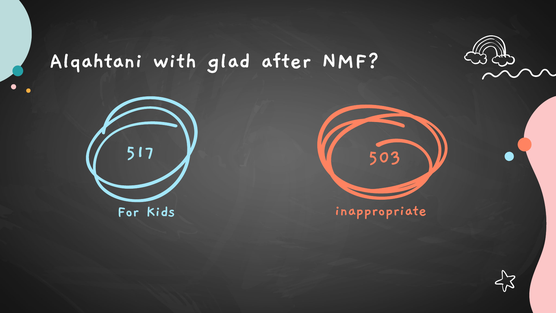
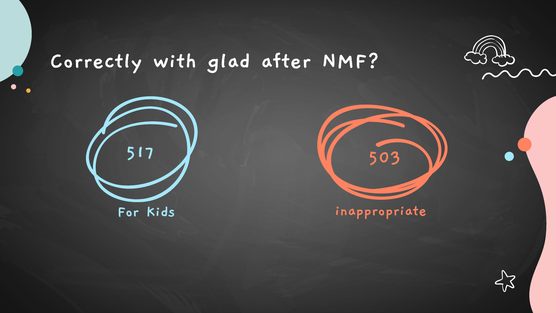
Alqahtani: Alqahtani -> Correctly (96, 60)
